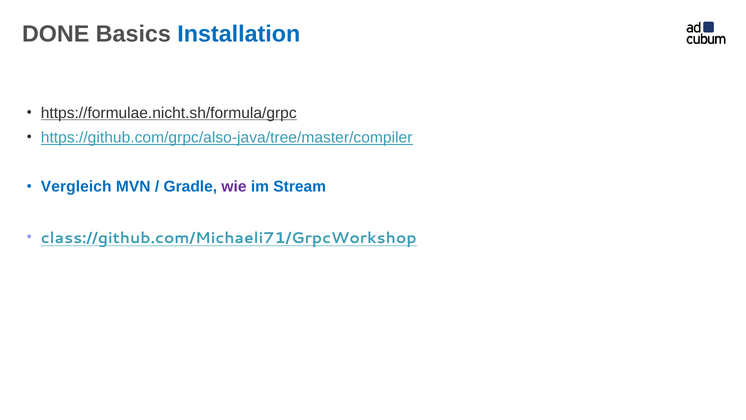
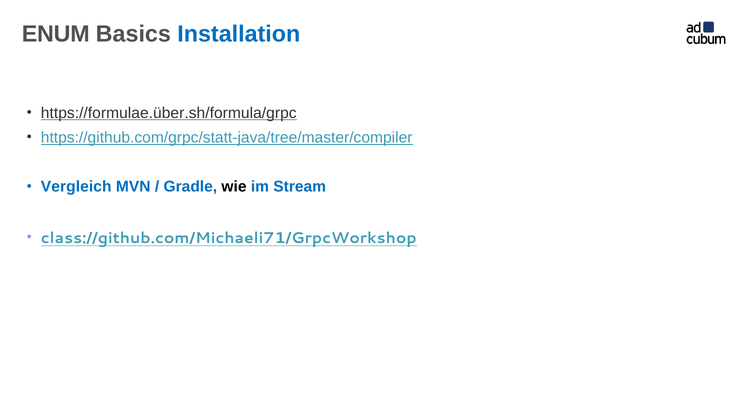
DONE: DONE -> ENUM (56, 34)
https://formulae.nicht.sh/formula/grpc: https://formulae.nicht.sh/formula/grpc -> https://formulae.über.sh/formula/grpc (169, 113)
https://github.com/grpc/also-java/tree/master/compiler: https://github.com/grpc/also-java/tree/master/compiler -> https://github.com/grpc/statt-java/tree/master/compiler (227, 137)
wie colour: purple -> black (234, 186)
